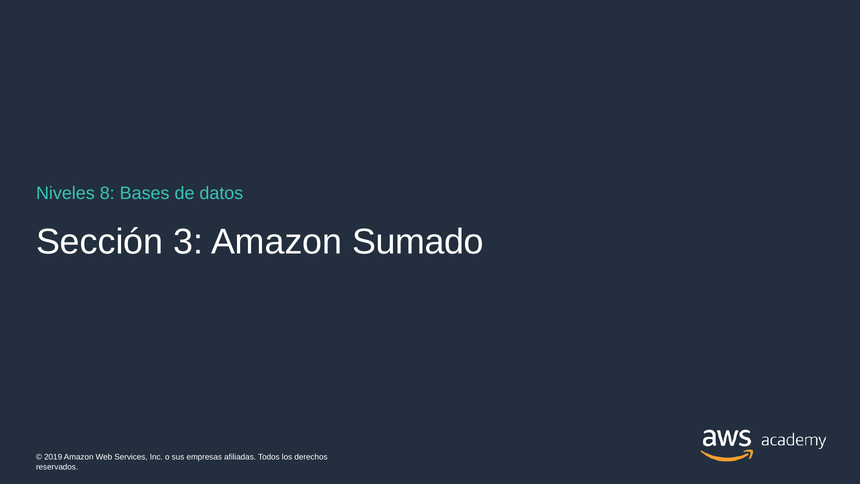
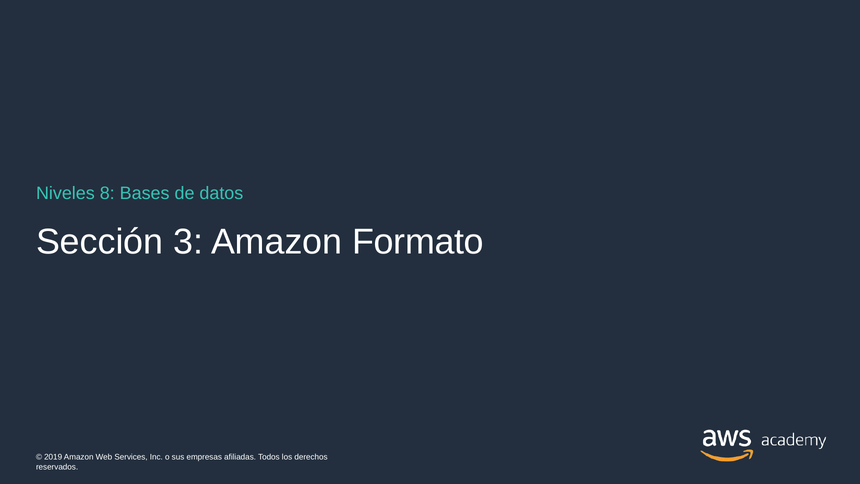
Sumado: Sumado -> Formato (418, 242)
